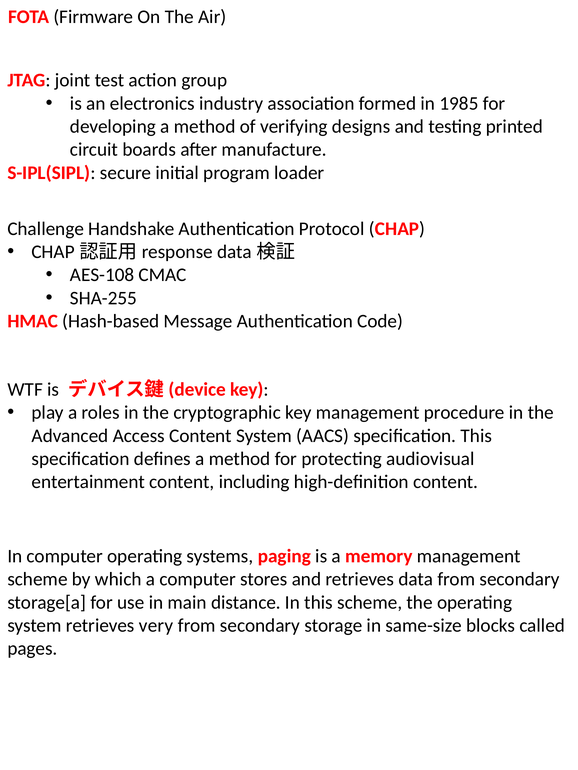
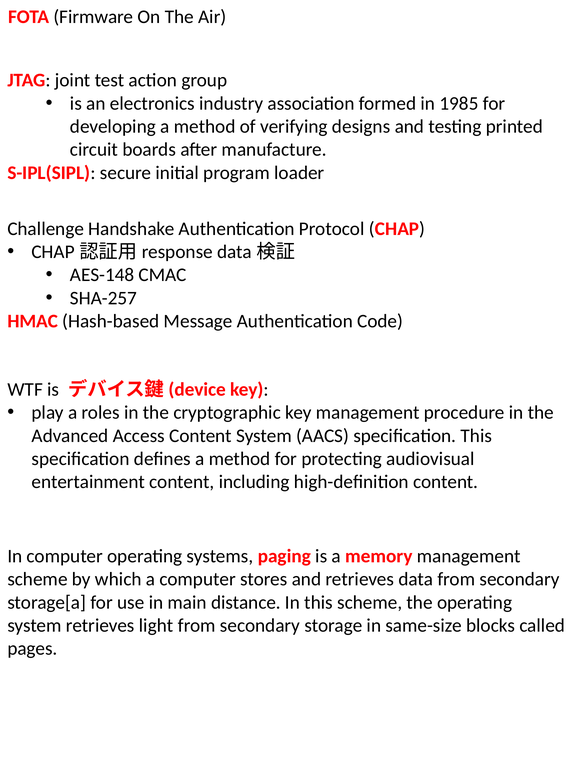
AES-108: AES-108 -> AES-148 (102, 275)
SHA-255: SHA-255 -> SHA-257 (103, 298)
very: very -> light (156, 626)
